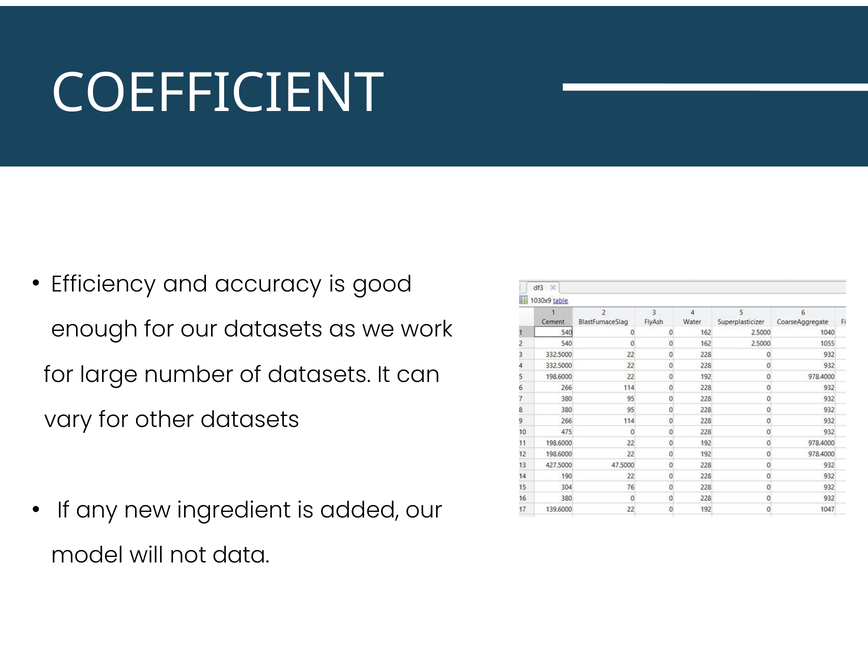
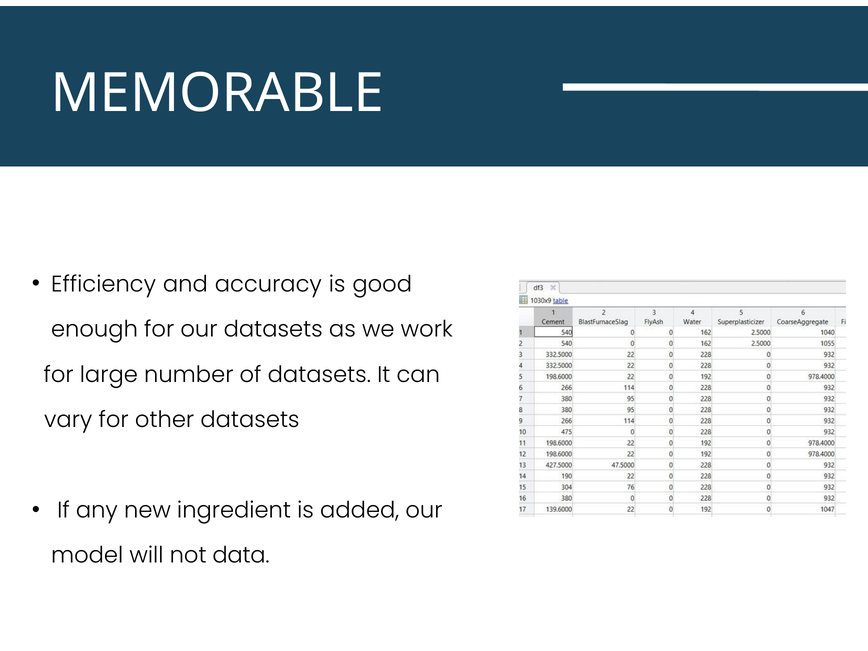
COEFFICIENT: COEFFICIENT -> MEMORABLE (217, 93)
